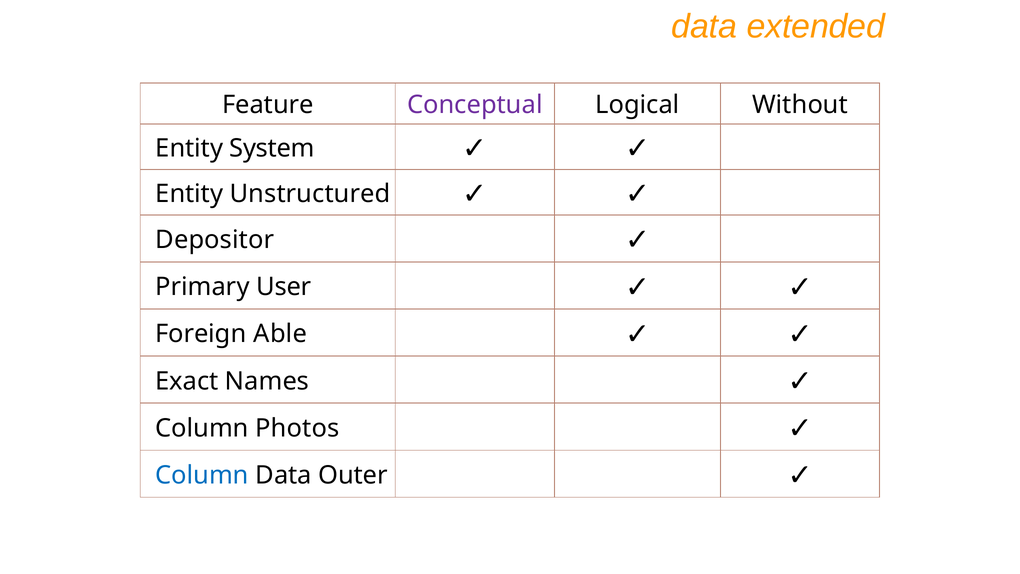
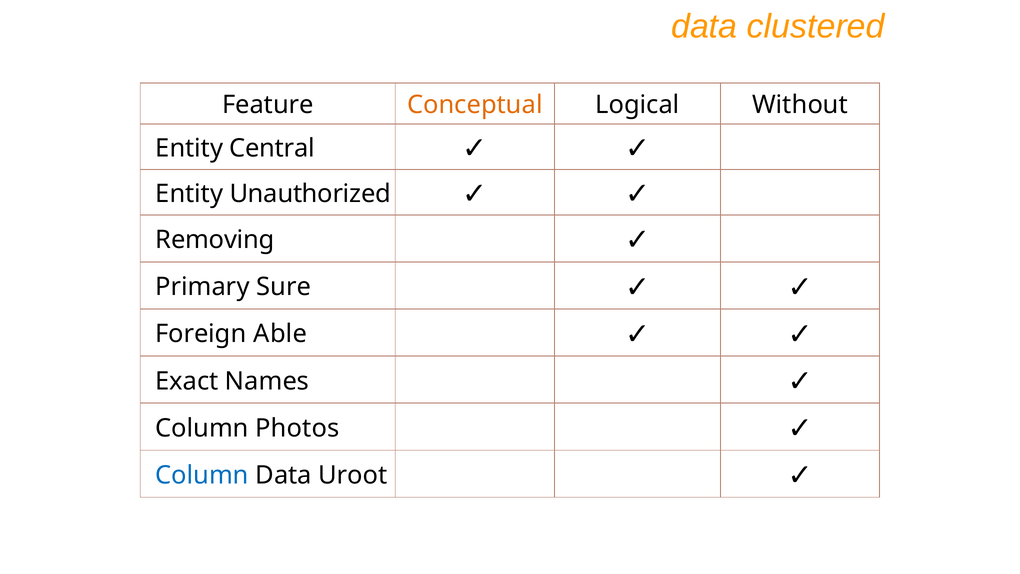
extended: extended -> clustered (816, 27)
Conceptual colour: purple -> orange (475, 105)
System: System -> Central (272, 148)
Unstructured: Unstructured -> Unauthorized (310, 194)
Depositor: Depositor -> Removing (215, 240)
User: User -> Sure (284, 287)
Outer: Outer -> Uroot (353, 475)
